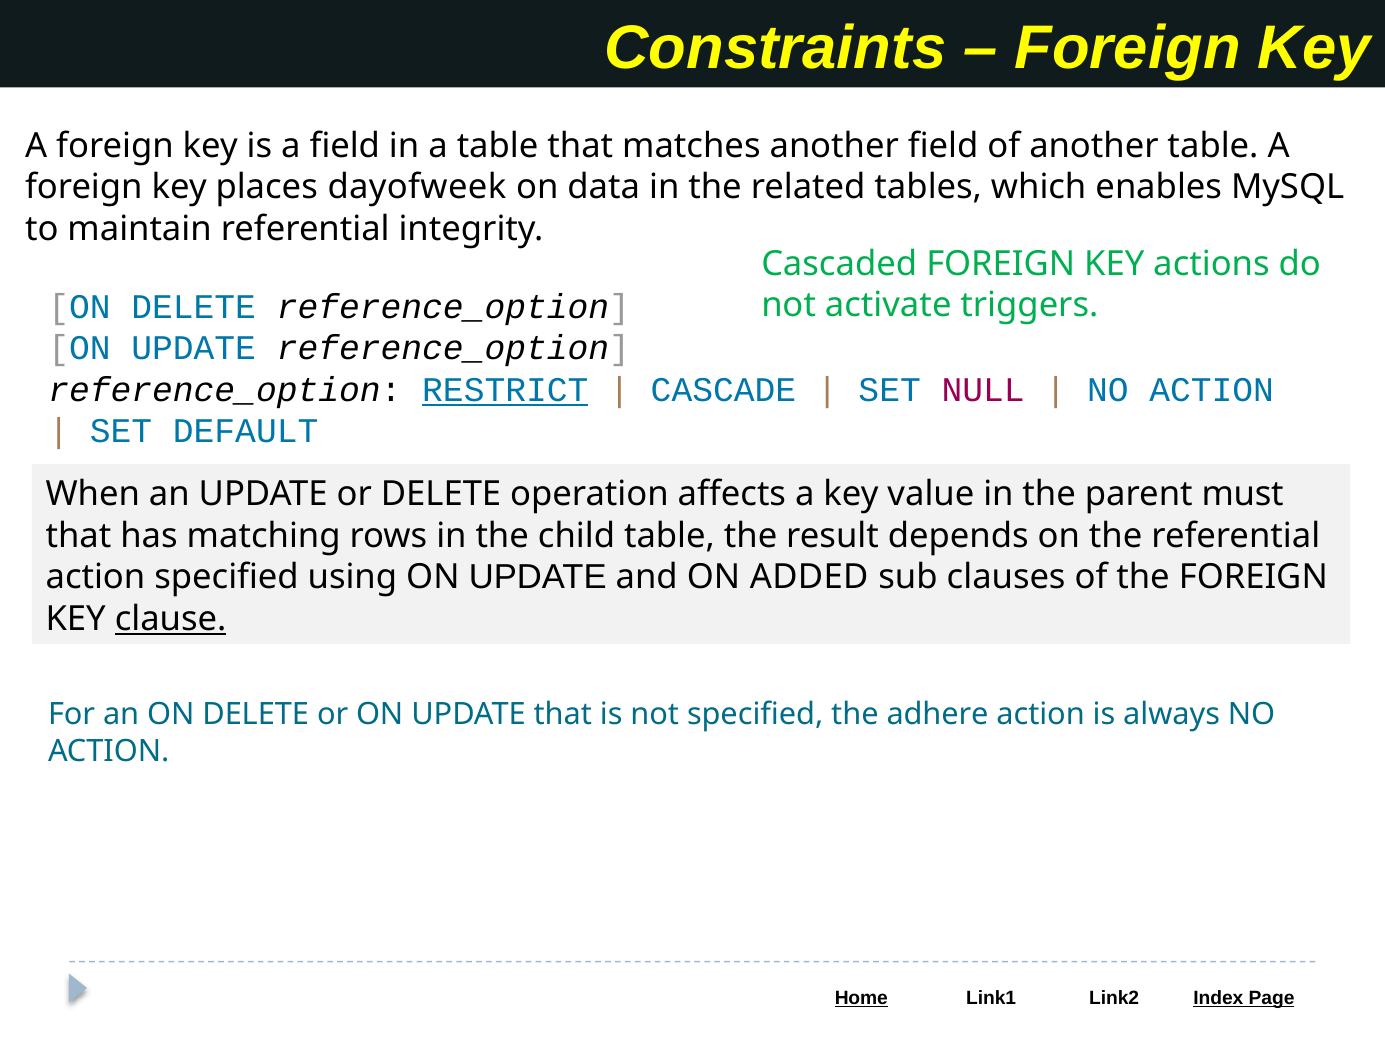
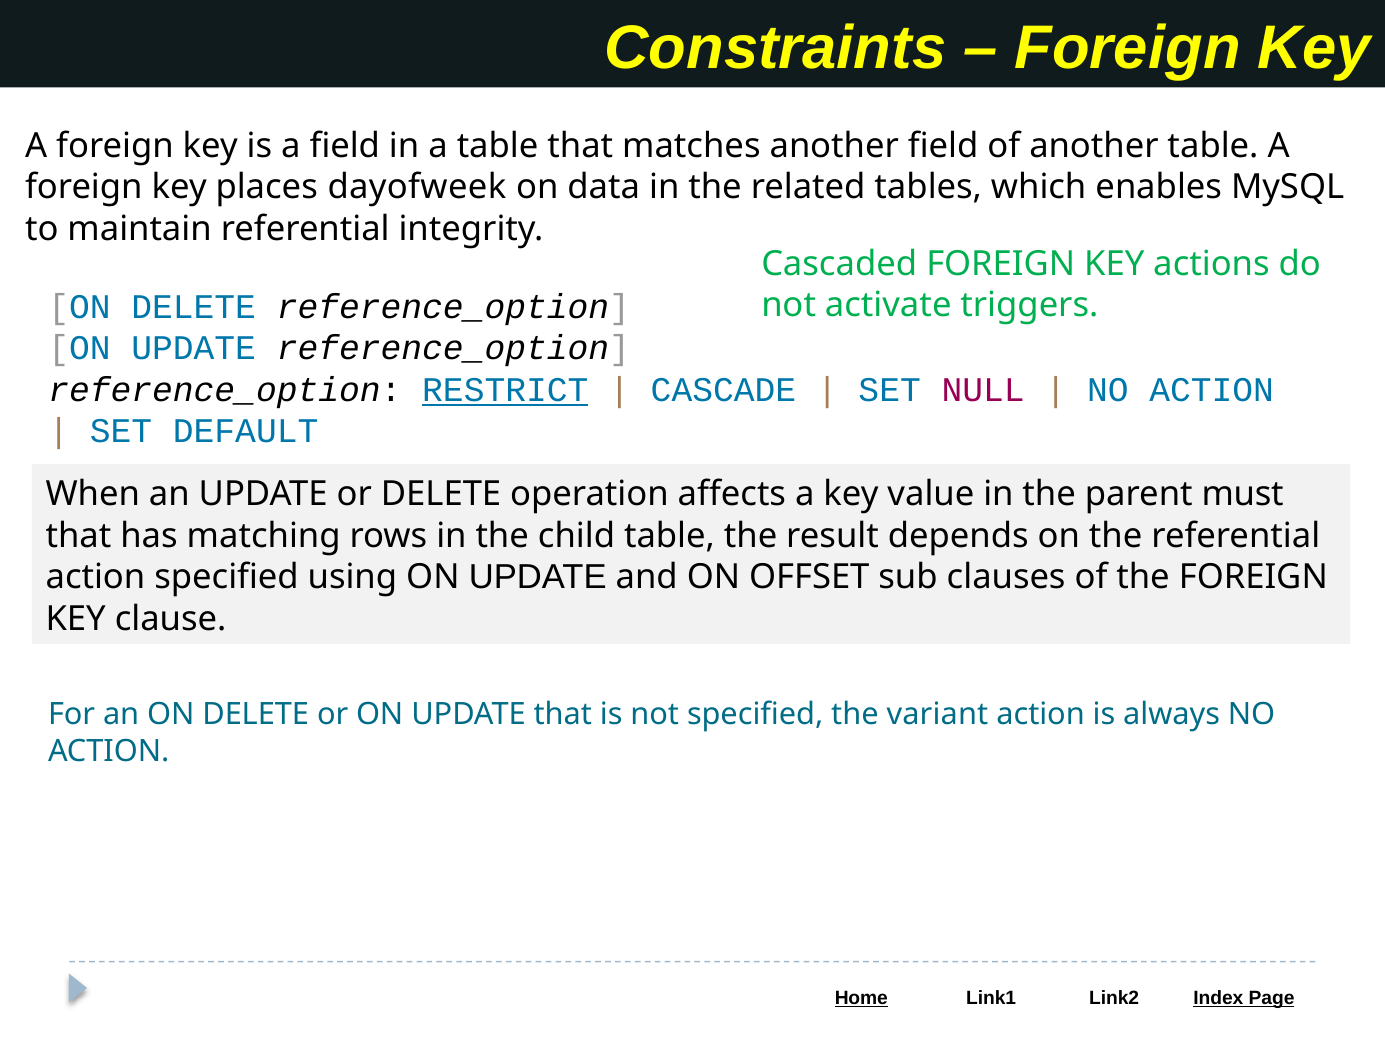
ADDED: ADDED -> OFFSET (809, 578)
clause underline: present -> none (171, 619)
adhere: adhere -> variant (937, 715)
